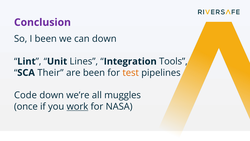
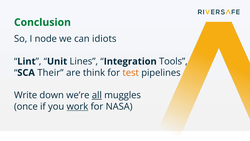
Conclusion colour: purple -> green (42, 22)
I been: been -> node (46, 39)
can down: down -> idiots (104, 39)
are been: been -> think (94, 73)
Code: Code -> Write (26, 95)
all underline: none -> present (97, 95)
